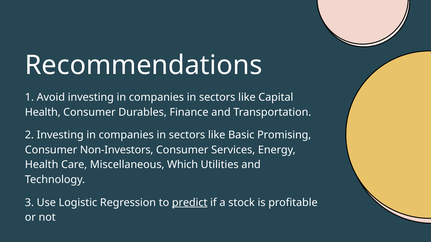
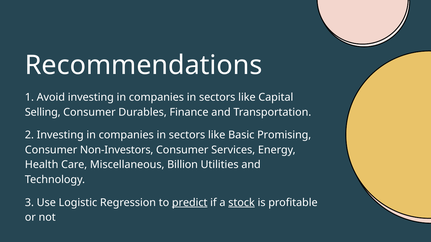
Health: Health -> Selling (43, 112)
Which: Which -> Billion (183, 165)
stock underline: none -> present (242, 203)
